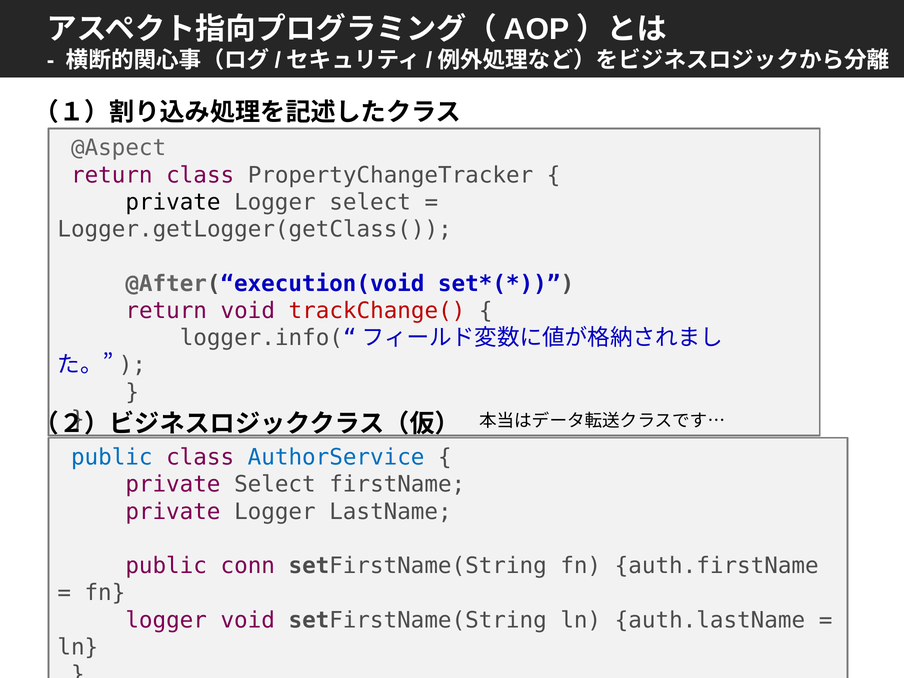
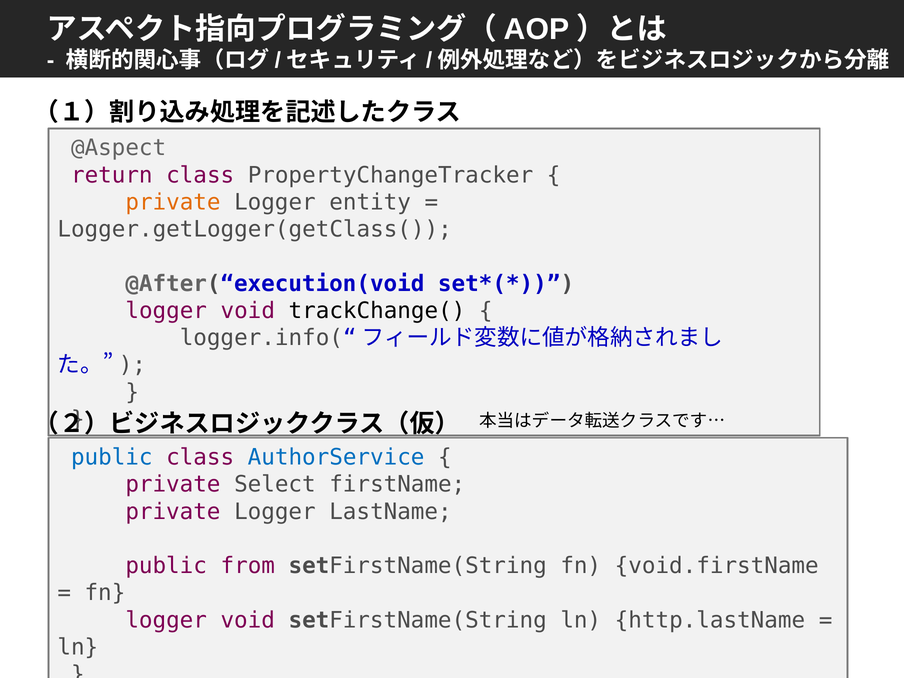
private colour: black -> orange (173, 202)
Logger select: select -> entity (370, 202)
return: return -> logger (166, 311)
trackChange( colour: red -> black (377, 311)
conn: conn -> from (248, 566)
auth.firstName: auth.firstName -> void.firstName (717, 566)
auth.lastName: auth.lastName -> http.lastName (710, 620)
